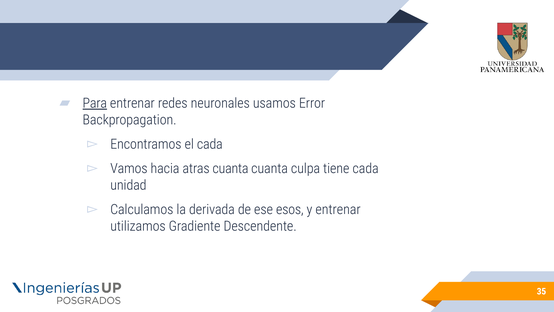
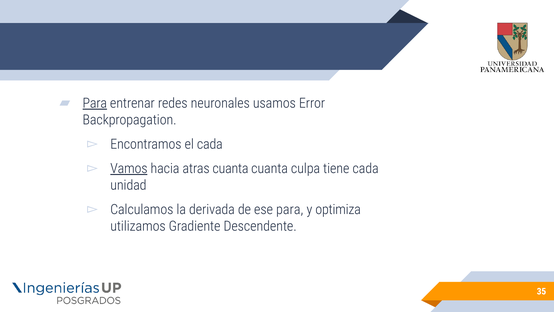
Vamos underline: none -> present (129, 168)
ese esos: esos -> para (290, 209)
y entrenar: entrenar -> optimiza (338, 209)
